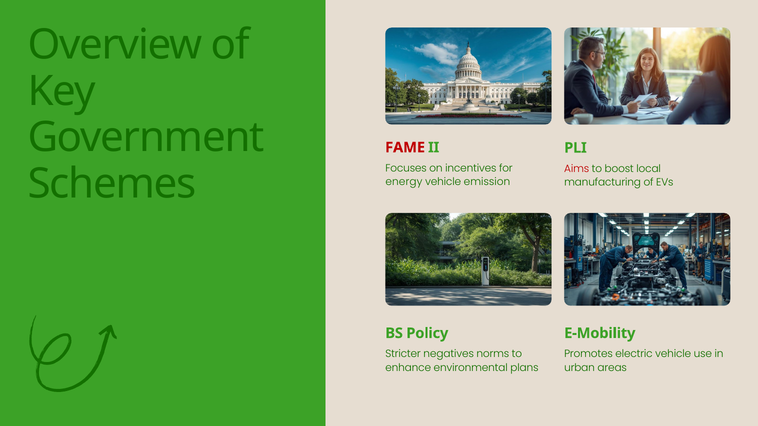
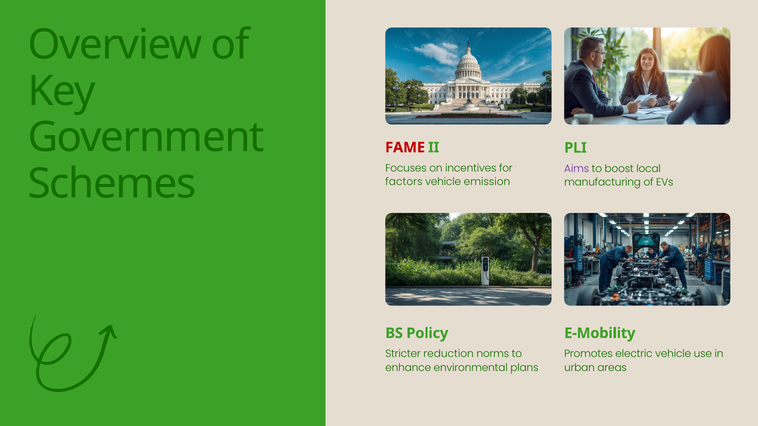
Aims colour: red -> purple (577, 169)
energy: energy -> factors (404, 182)
negatives: negatives -> reduction (449, 354)
